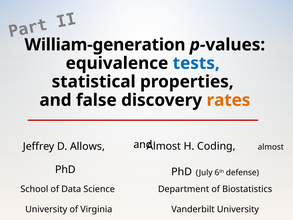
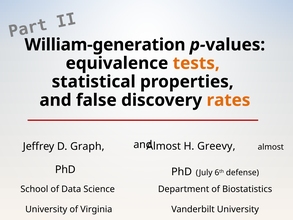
tests colour: blue -> orange (196, 63)
Coding: Coding -> Greevy (216, 146)
Allows: Allows -> Graph (87, 146)
